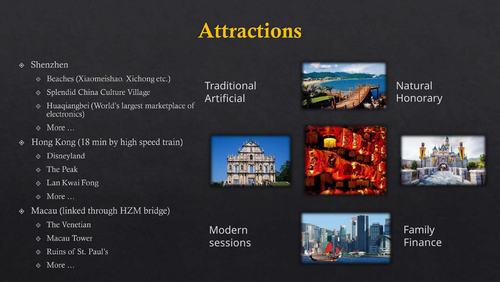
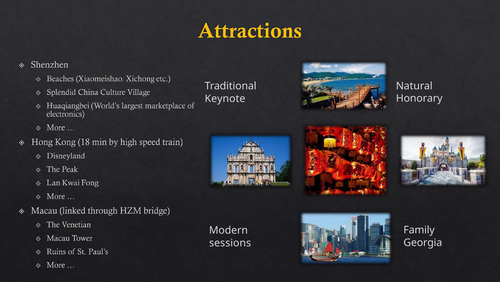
Artificial: Artificial -> Keynote (225, 98)
Finance: Finance -> Georgia (423, 242)
